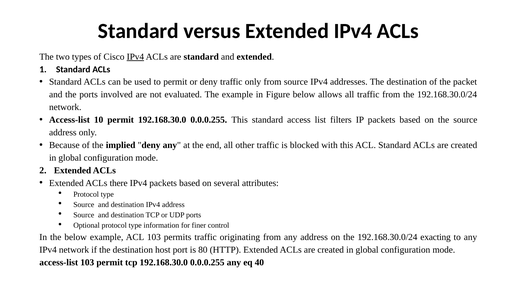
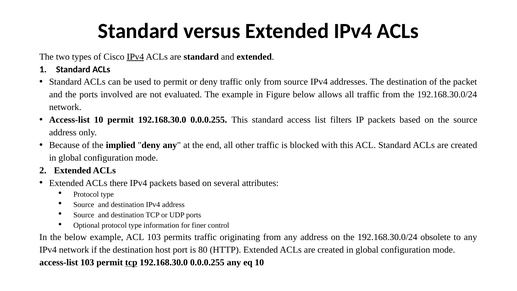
exacting: exacting -> obsolete (436, 237)
tcp underline: none -> present (131, 262)
eq 40: 40 -> 10 (259, 262)
